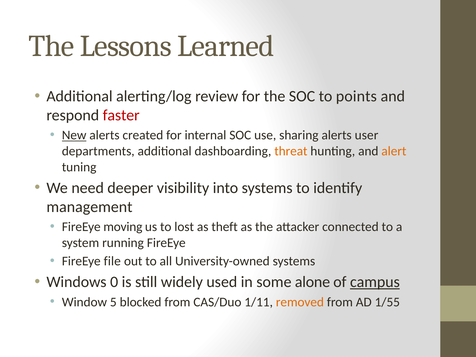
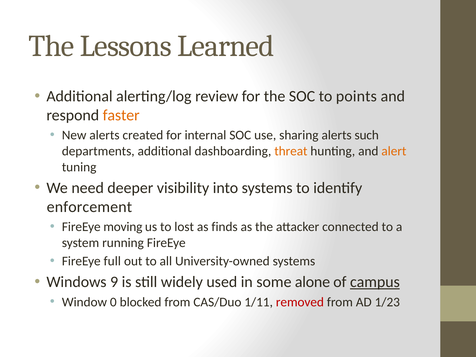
faster colour: red -> orange (121, 115)
New underline: present -> none (74, 135)
user: user -> such (367, 135)
management: management -> enforcement (89, 207)
theft: theft -> finds (225, 227)
file: file -> full (112, 261)
0: 0 -> 9 (114, 282)
5: 5 -> 0 (113, 302)
removed colour: orange -> red (300, 302)
1/55: 1/55 -> 1/23 (387, 302)
